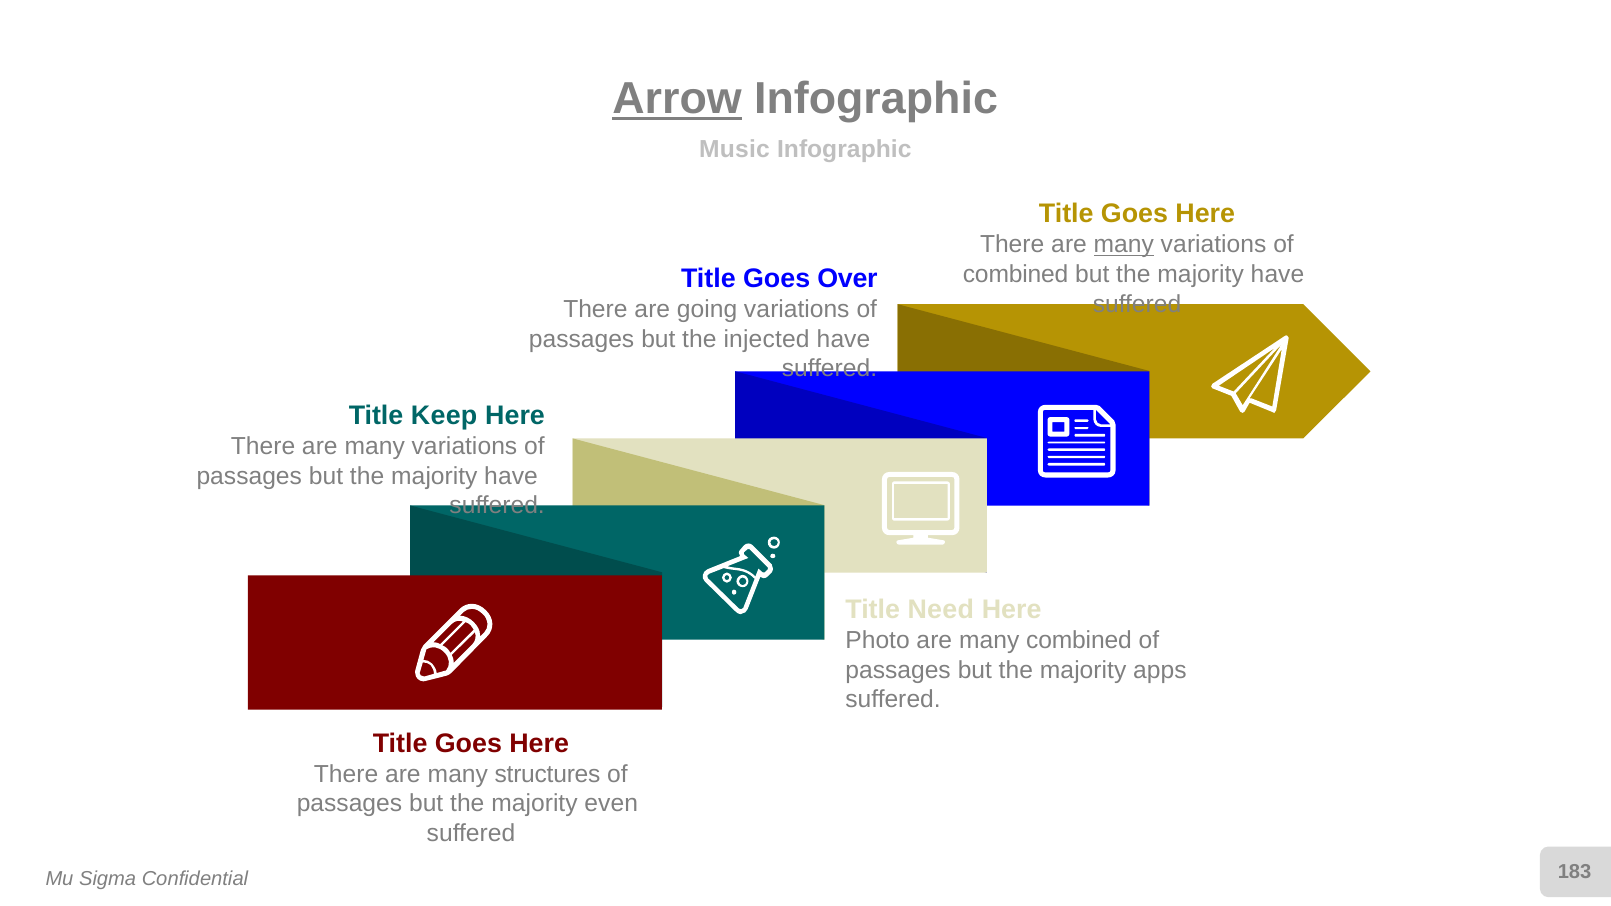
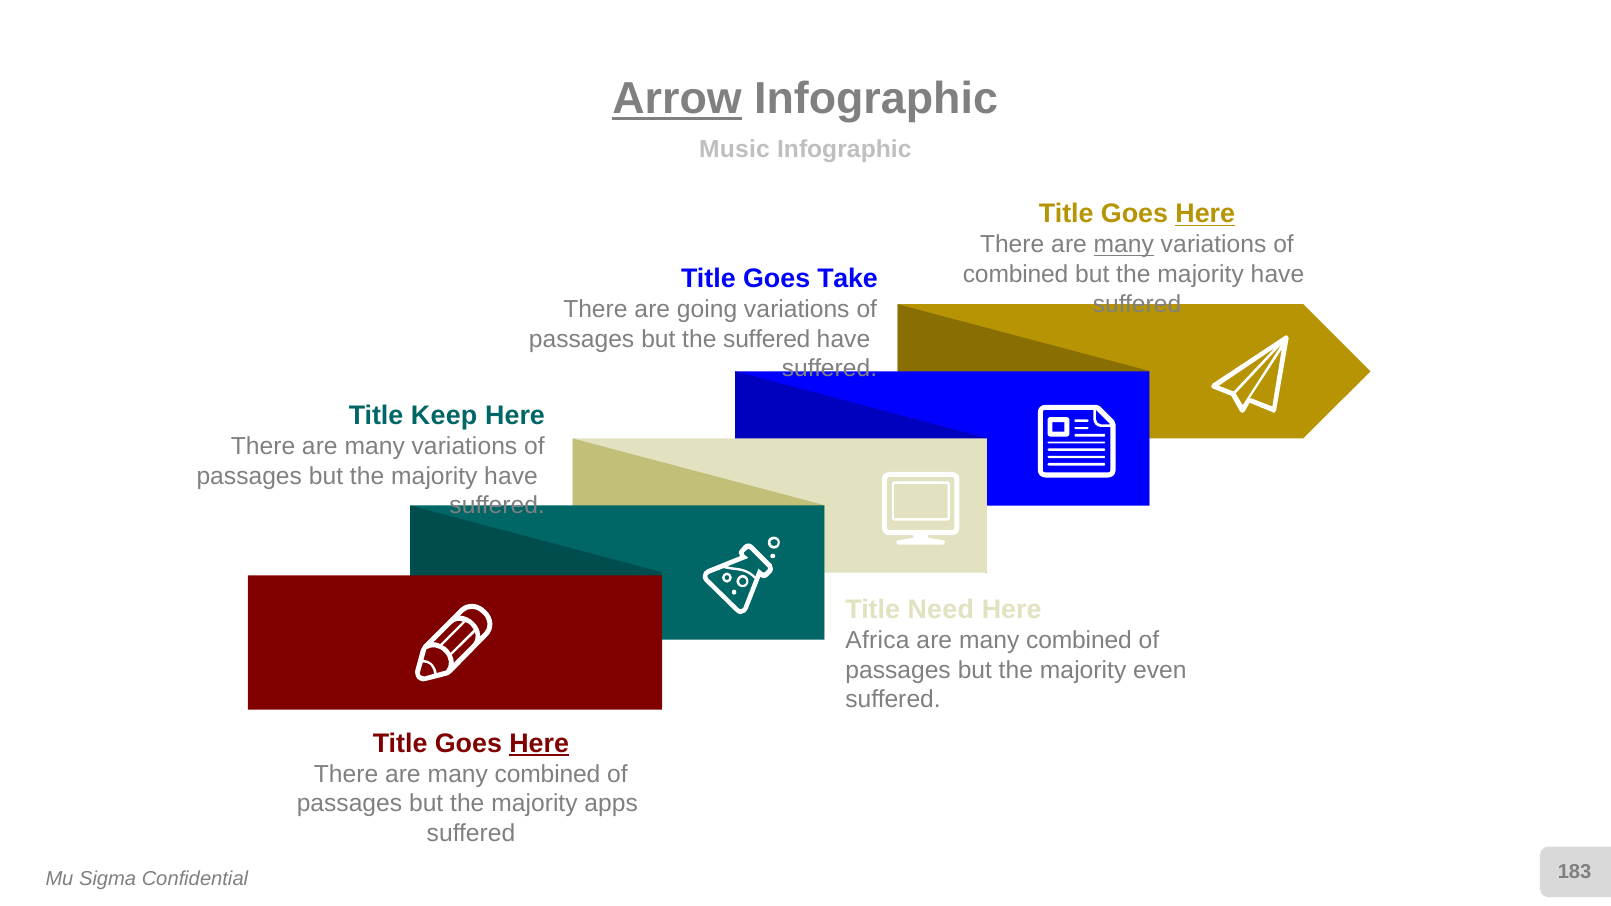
Here underline: none -> present (1205, 214)
Over: Over -> Take (848, 279)
the injected: injected -> suffered (767, 339)
Photo: Photo -> Africa (877, 641)
apps: apps -> even (1160, 670)
Here underline: none -> present (539, 744)
There are many structures: structures -> combined (548, 774)
even: even -> apps (611, 804)
